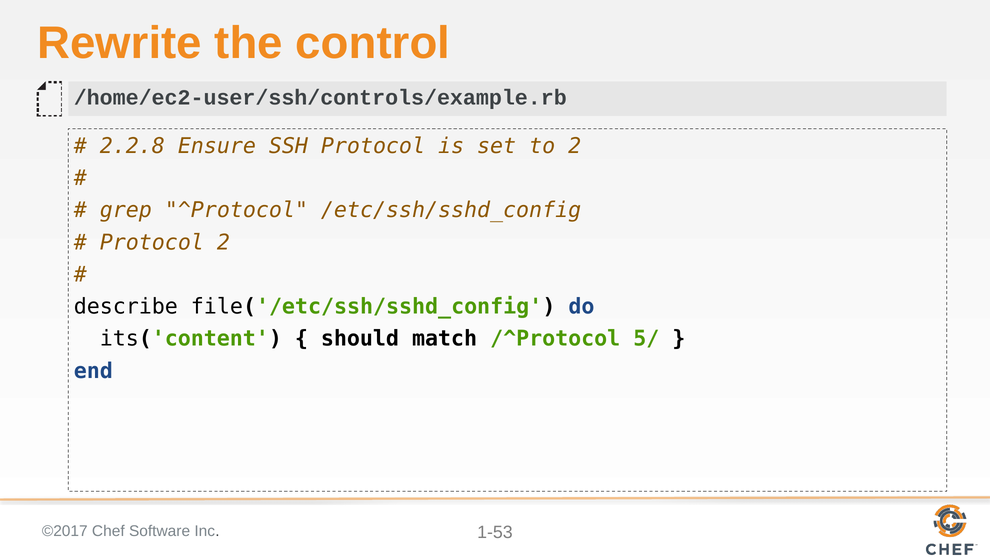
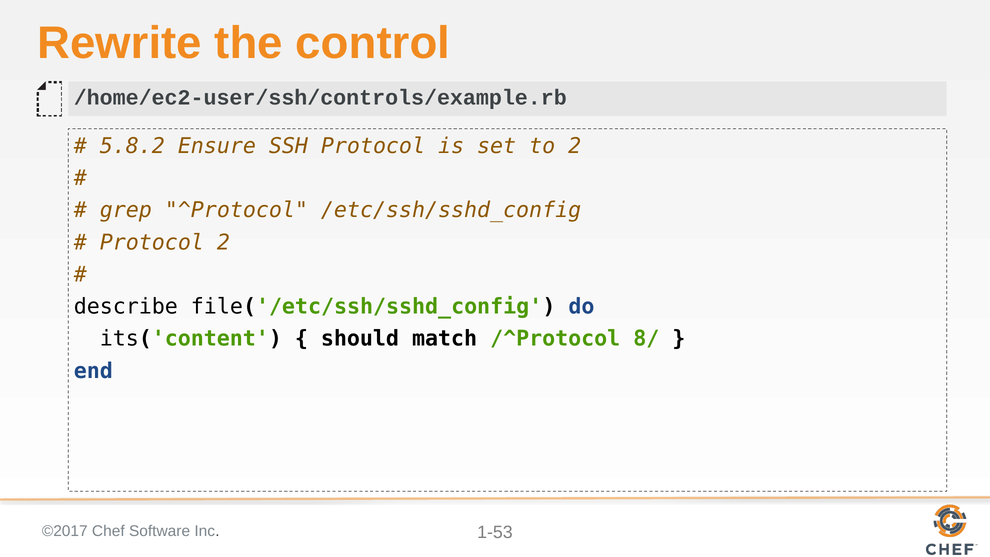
2.2.8: 2.2.8 -> 5.8.2 (132, 146)
5/: 5/ -> 8/ (646, 339)
